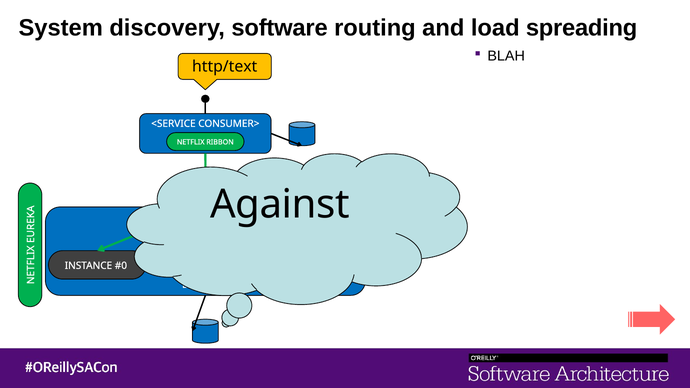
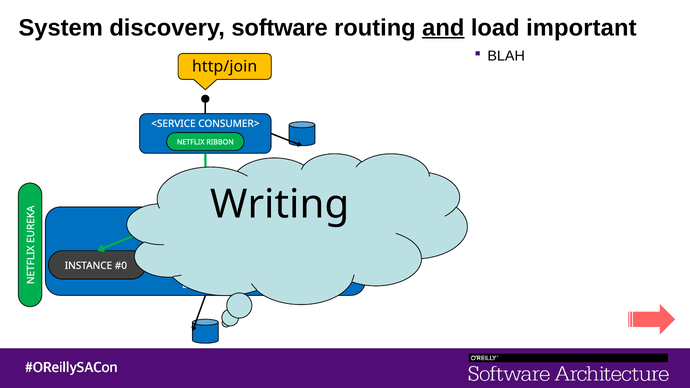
and underline: none -> present (443, 28)
spreading: spreading -> important (581, 28)
http/text: http/text -> http/join (225, 67)
Against: Against -> Writing (280, 204)
